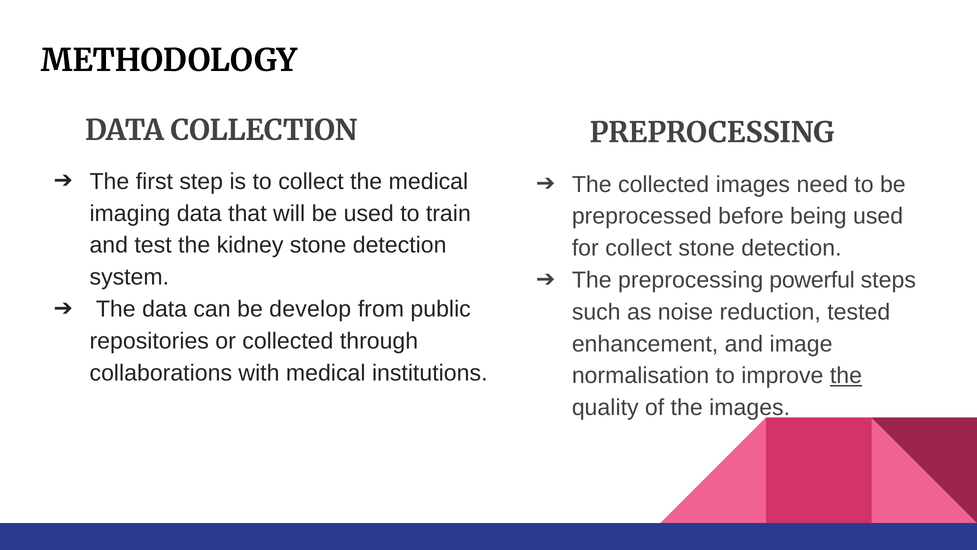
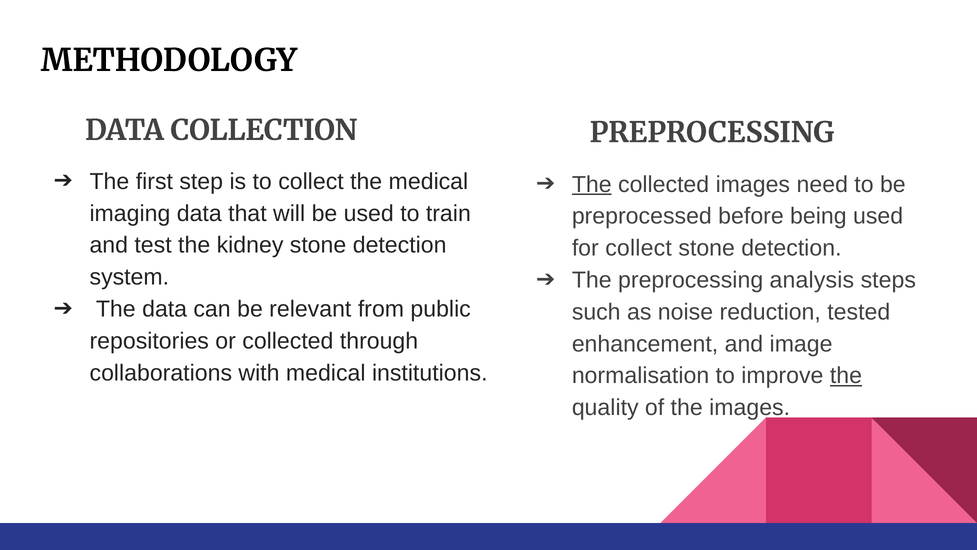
The underline: none -> present (592, 184)
powerful: powerful -> analysis (812, 280)
develop: develop -> relevant (310, 309)
